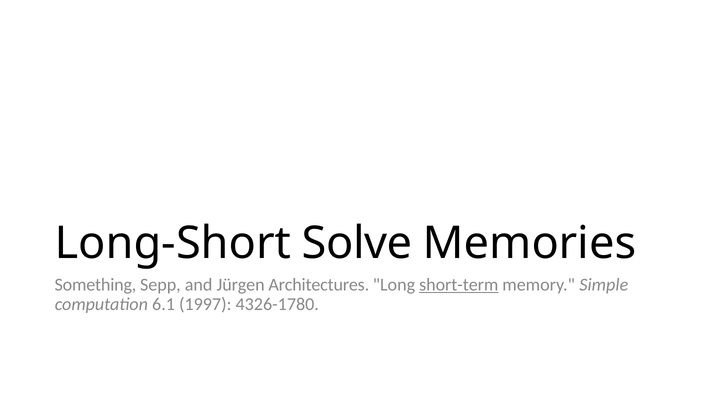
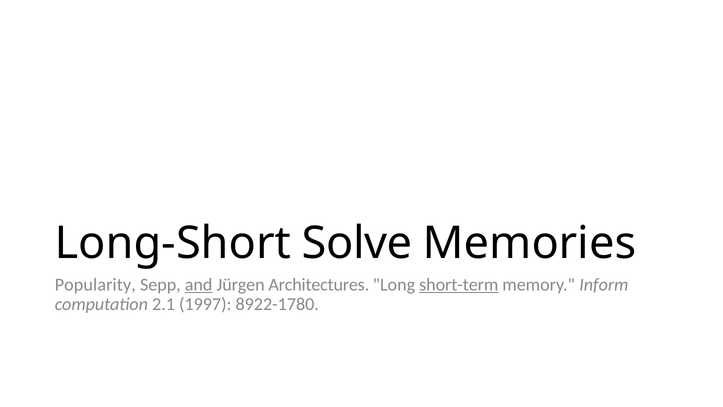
Something: Something -> Popularity (95, 285)
and underline: none -> present (199, 285)
Simple: Simple -> Inform (604, 285)
6.1: 6.1 -> 2.1 (164, 304)
4326-1780: 4326-1780 -> 8922-1780 (277, 304)
